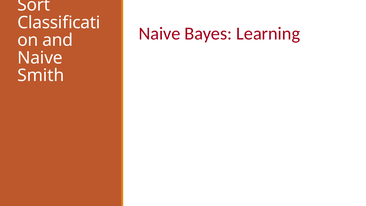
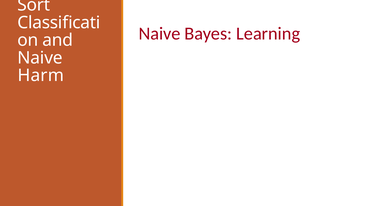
Smith: Smith -> Harm (41, 75)
